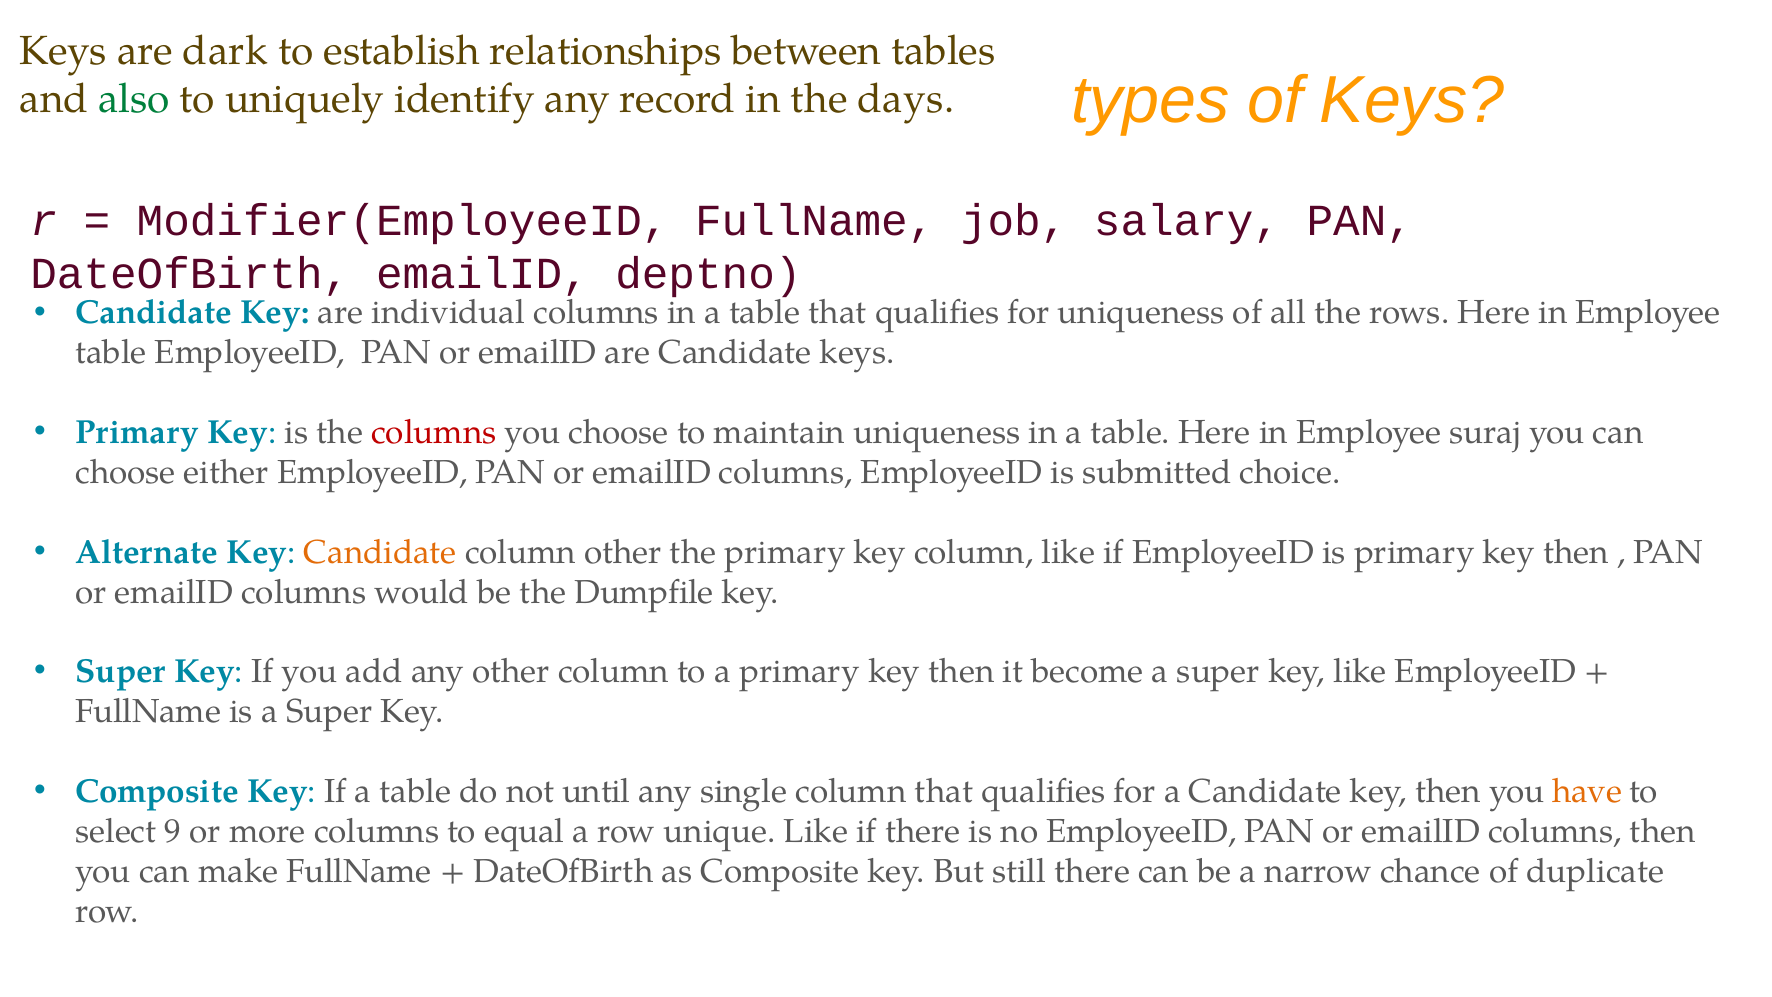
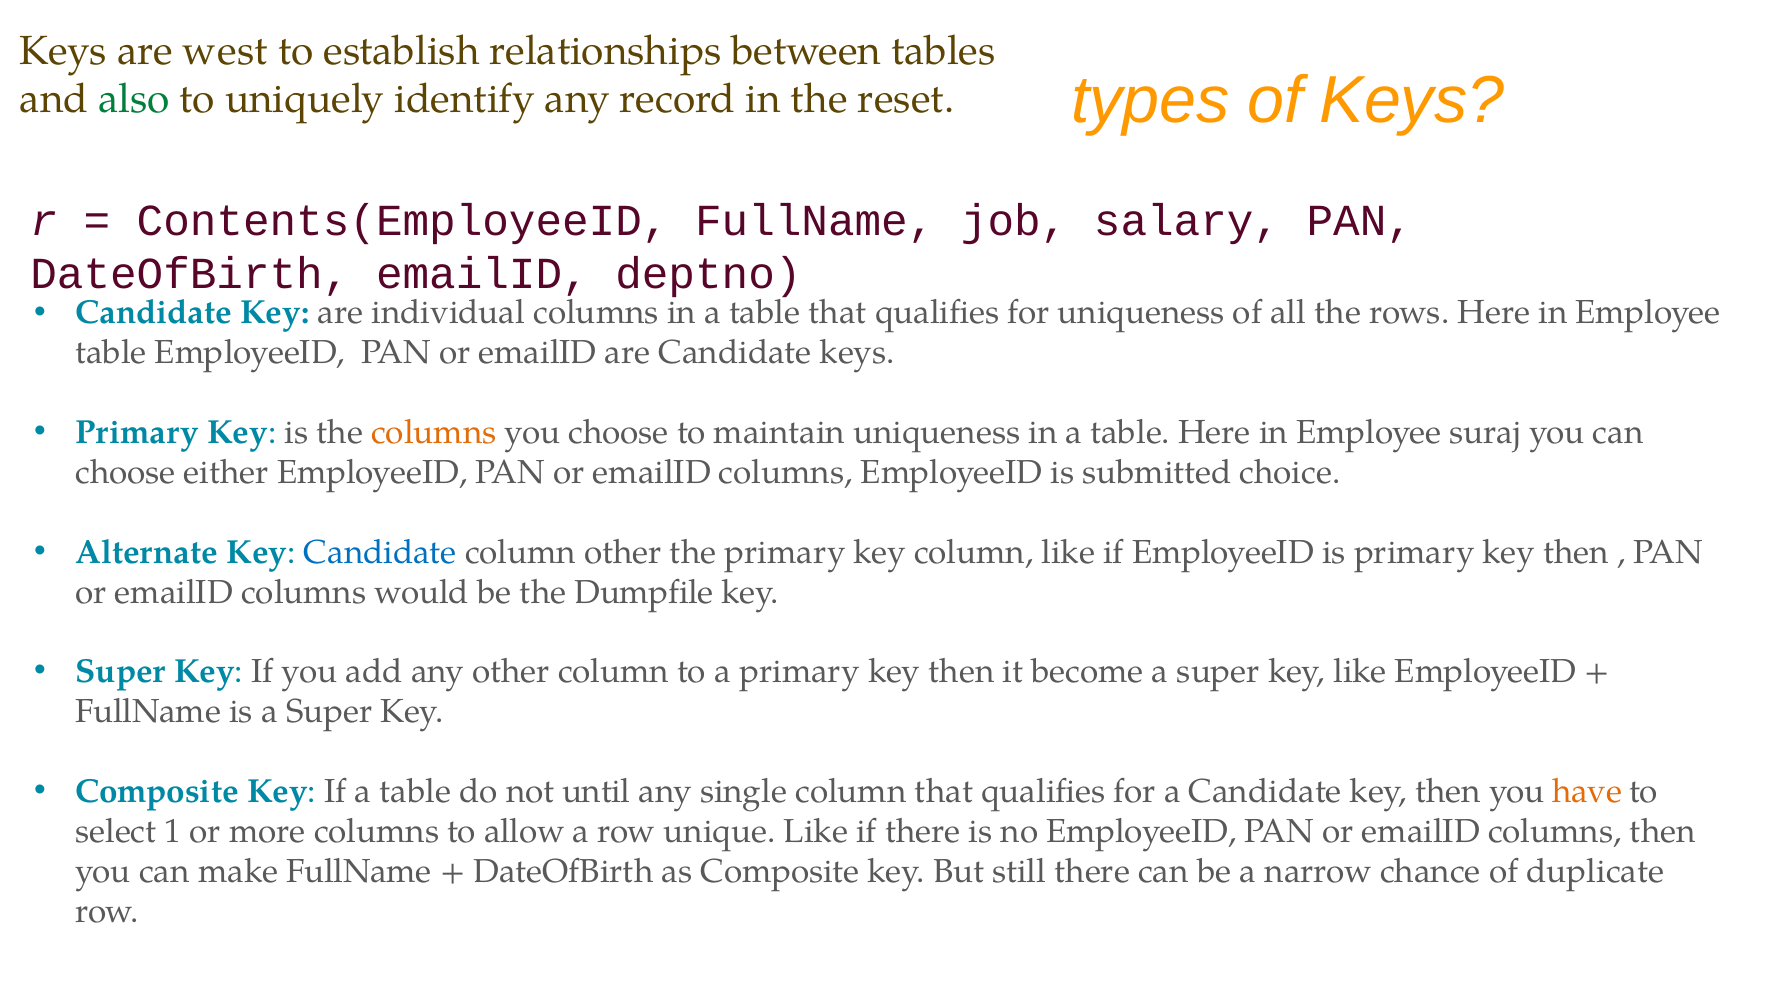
dark: dark -> west (225, 51)
days: days -> reset (906, 99)
Modifier(EmployeeID: Modifier(EmployeeID -> Contents(EmployeeID (403, 221)
columns colour: red -> orange (434, 432)
Candidate colour: orange -> blue (380, 552)
9: 9 -> 1 (173, 831)
equal: equal -> allow (525, 831)
